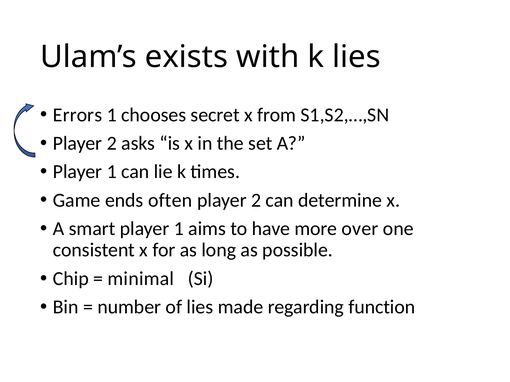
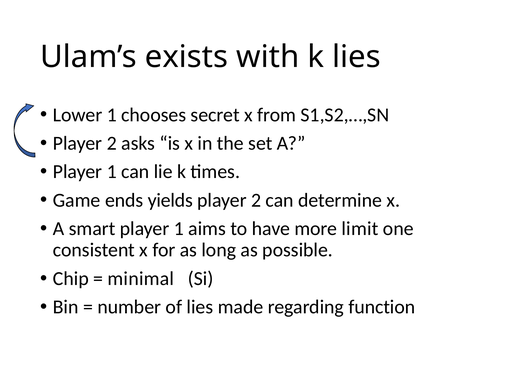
Errors: Errors -> Lower (78, 115)
often: often -> yields (170, 201)
over: over -> limit (360, 229)
